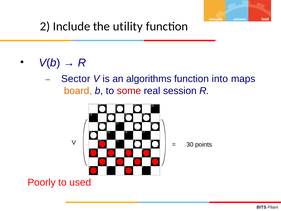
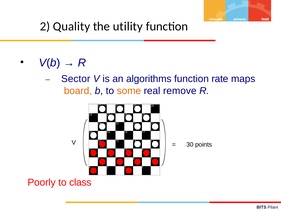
Include: Include -> Quality (71, 26)
into: into -> rate (220, 79)
some colour: red -> orange (129, 91)
session: session -> remove (180, 91)
used: used -> class (80, 182)
